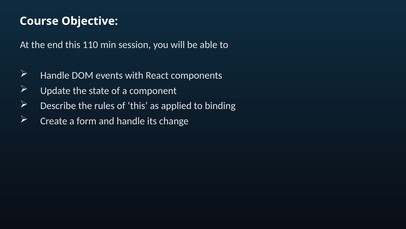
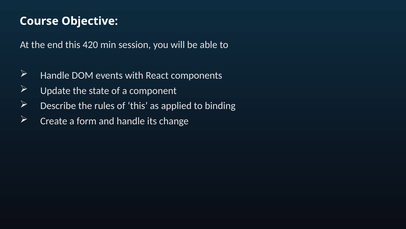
110: 110 -> 420 (90, 45)
